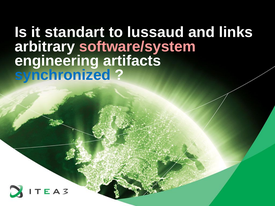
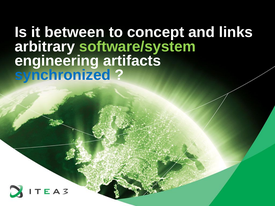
standart: standart -> between (75, 32)
lussaud: lussaud -> concept (156, 32)
software/system colour: pink -> light green (137, 47)
